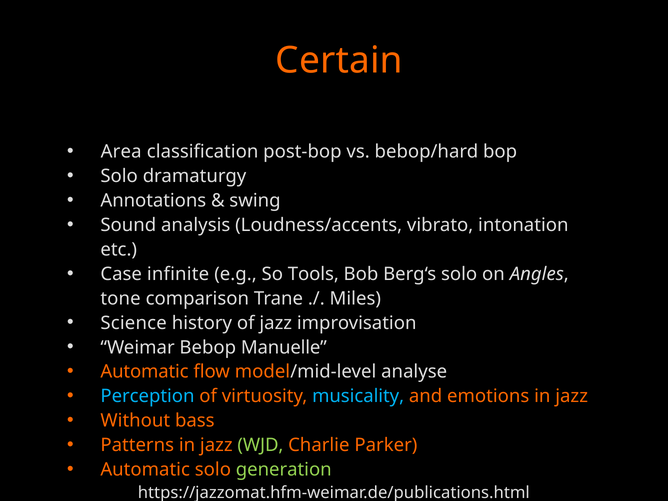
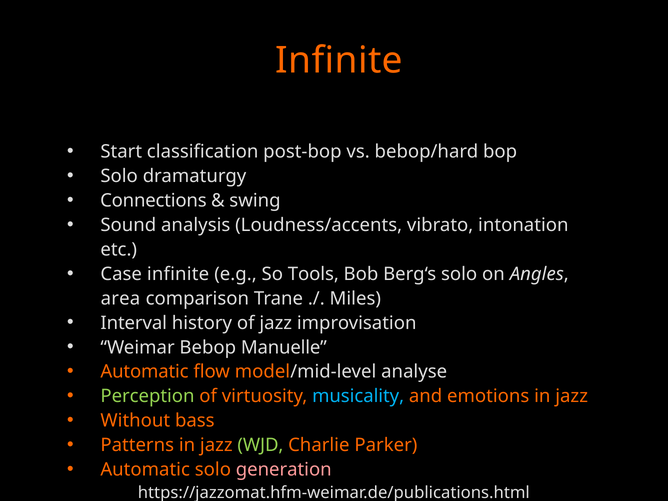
Certain: Certain -> Infinite (339, 61)
Area: Area -> Start (121, 152)
Annotations: Annotations -> Connections (153, 200)
tone: tone -> area (120, 298)
Science: Science -> Interval (134, 323)
Perception colour: light blue -> light green (147, 396)
generation colour: light green -> pink (284, 470)
